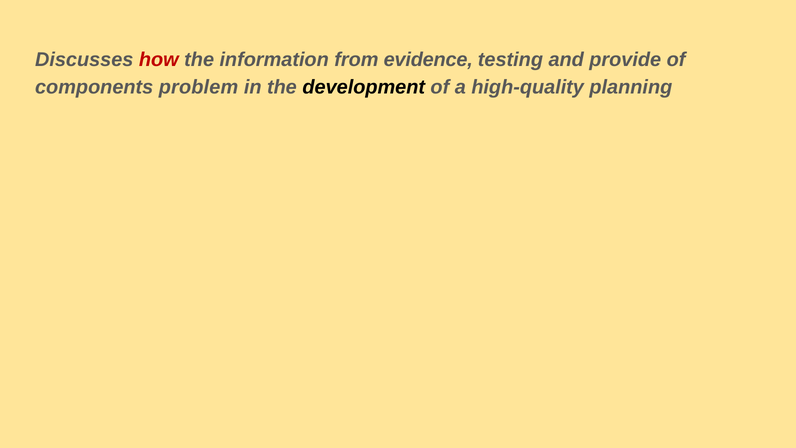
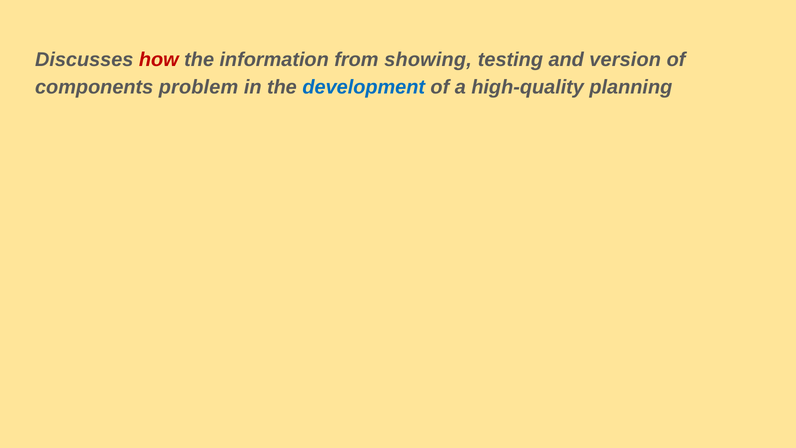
evidence: evidence -> showing (428, 59)
provide: provide -> version (625, 59)
development colour: black -> blue (364, 87)
